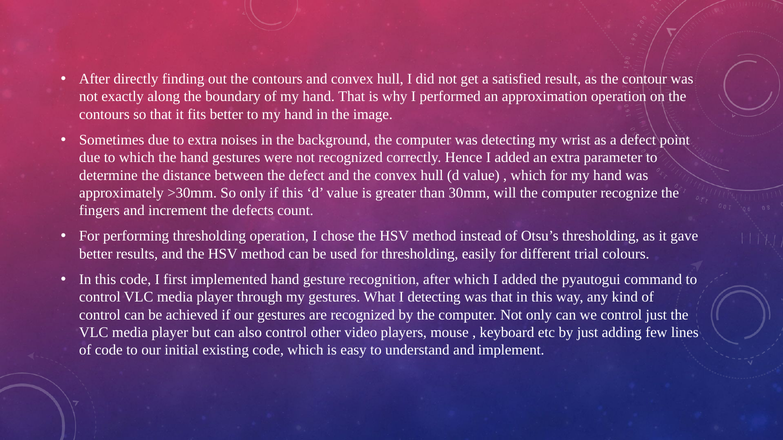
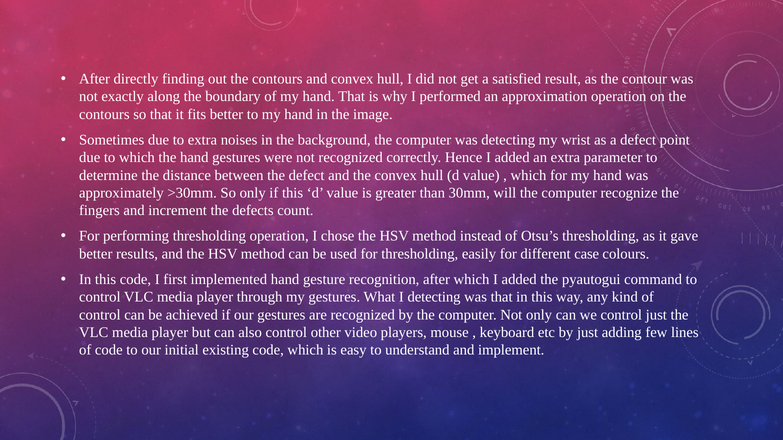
trial: trial -> case (587, 254)
